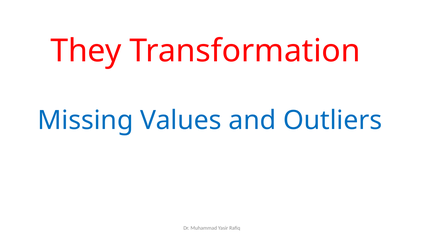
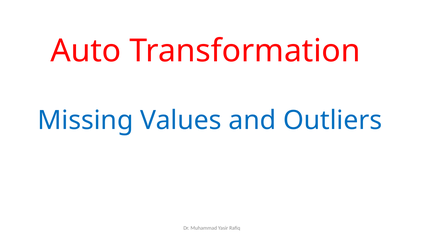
They: They -> Auto (86, 51)
